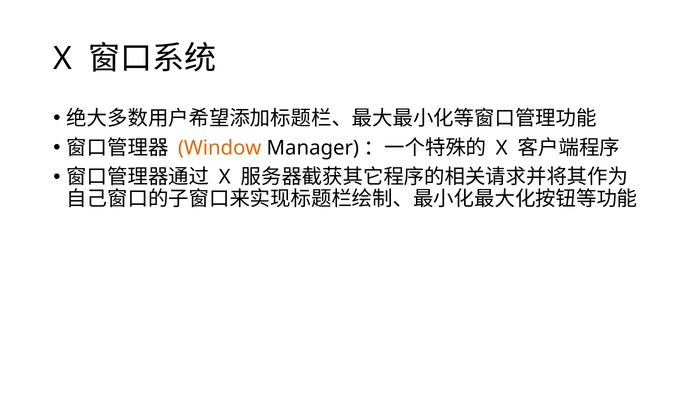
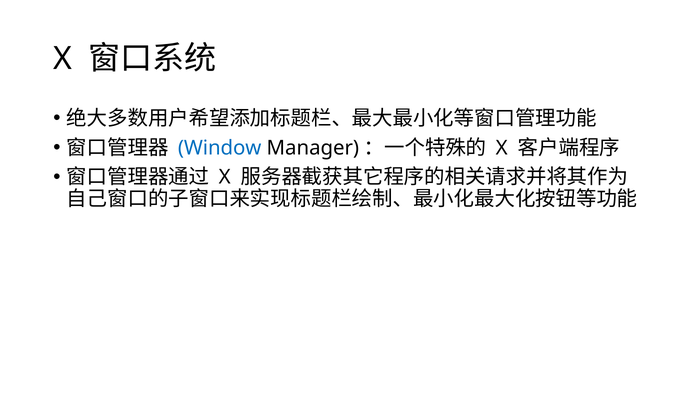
Window colour: orange -> blue (220, 148)
